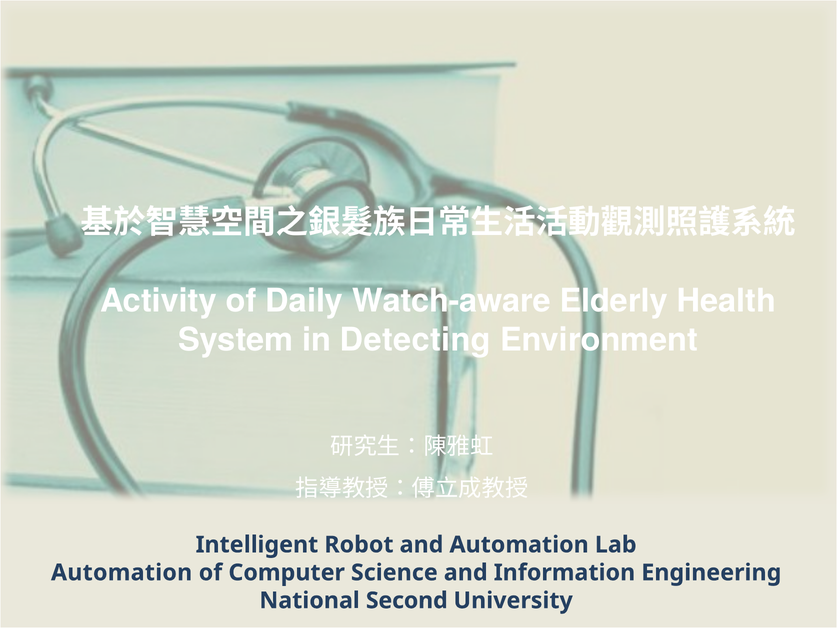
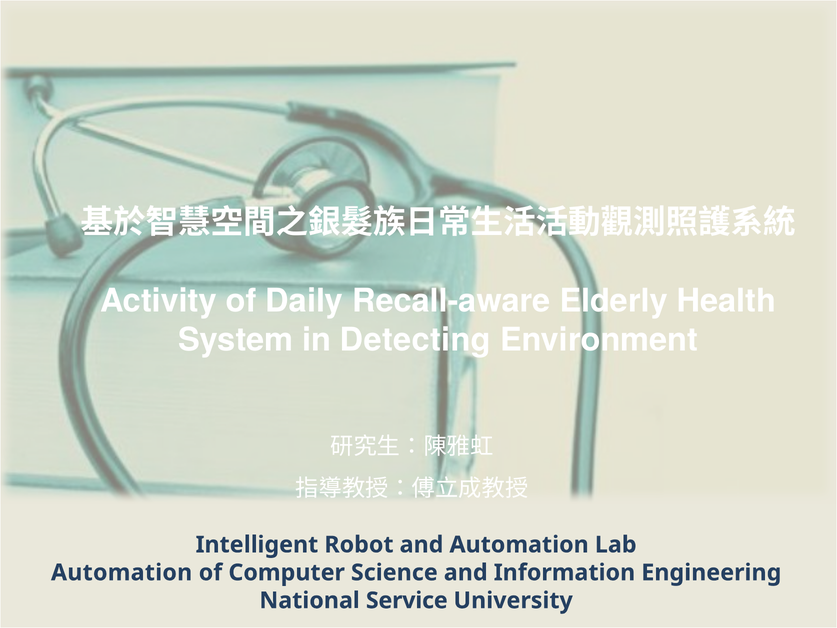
Watch-aware: Watch-aware -> Recall-aware (451, 301)
Second: Second -> Service (407, 600)
